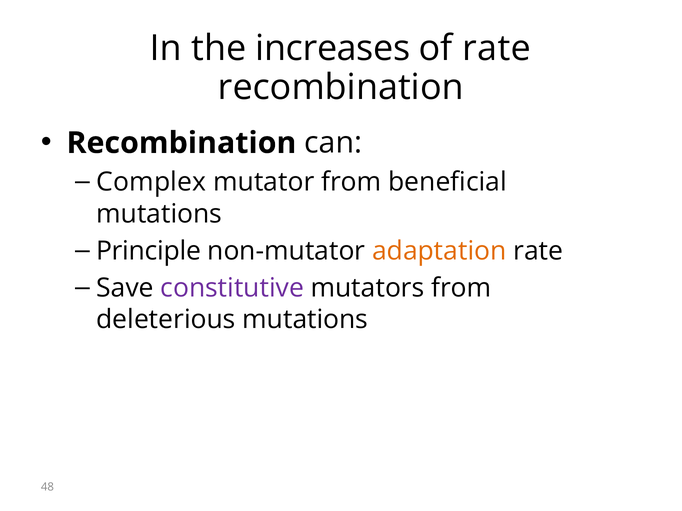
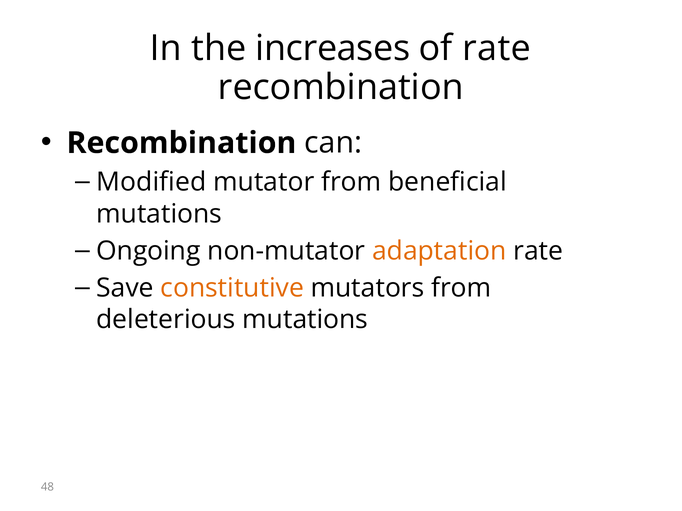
Complex: Complex -> Modified (151, 182)
Principle: Principle -> Ongoing (148, 251)
constitutive colour: purple -> orange (232, 288)
